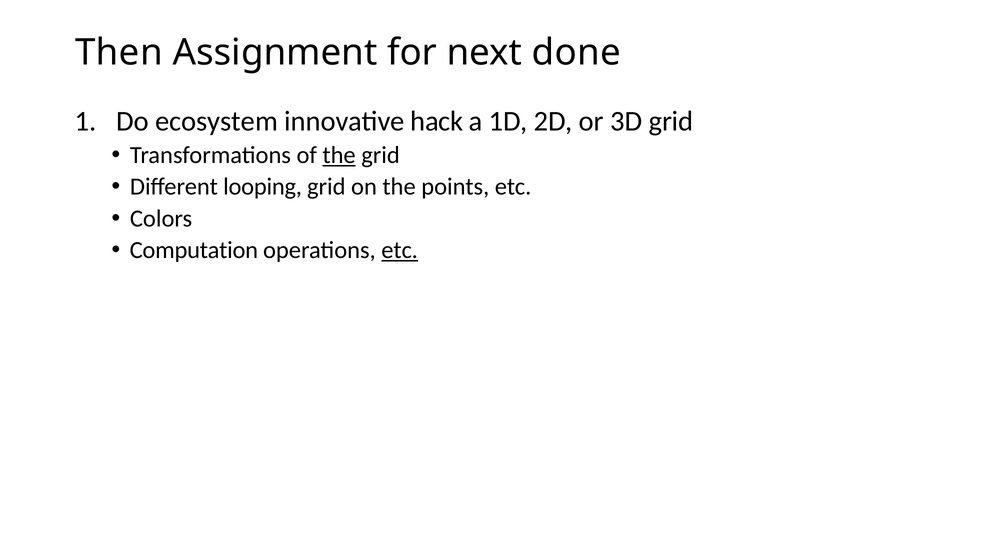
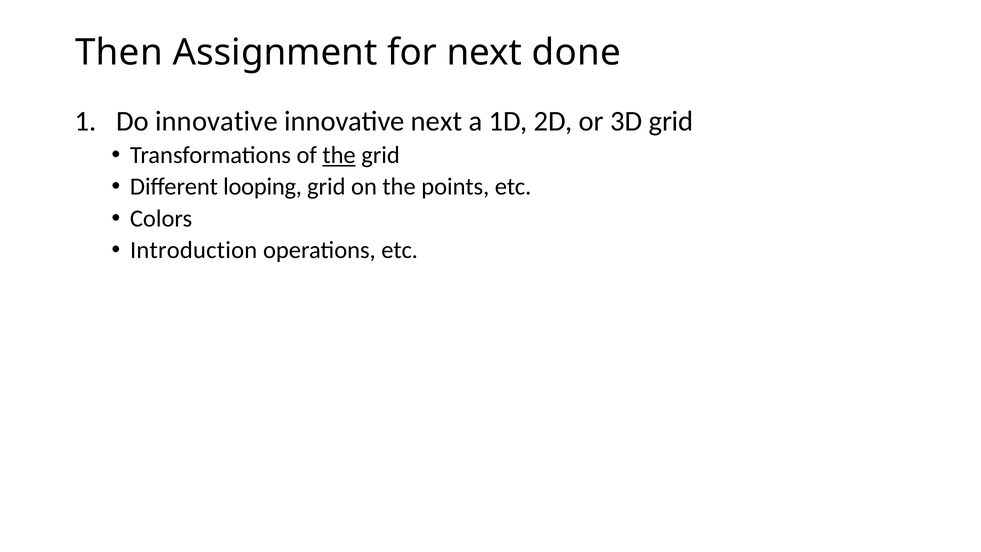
Do ecosystem: ecosystem -> innovative (216, 121)
innovative hack: hack -> next (437, 121)
Computation: Computation -> Introduction (194, 250)
etc underline: present -> none (400, 250)
